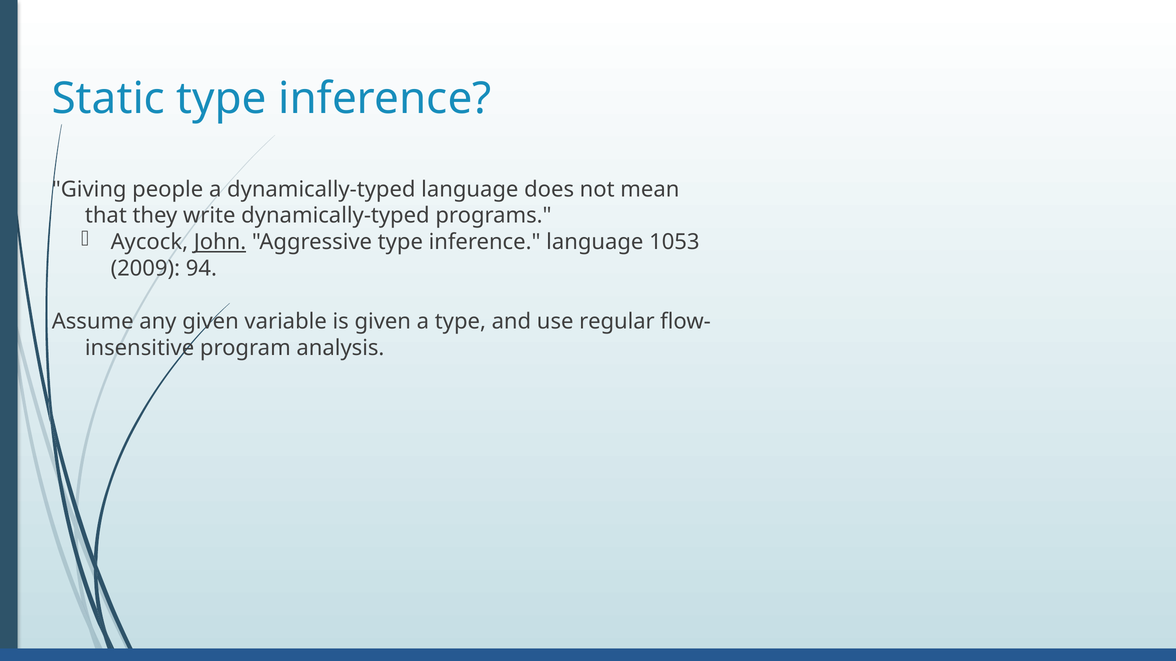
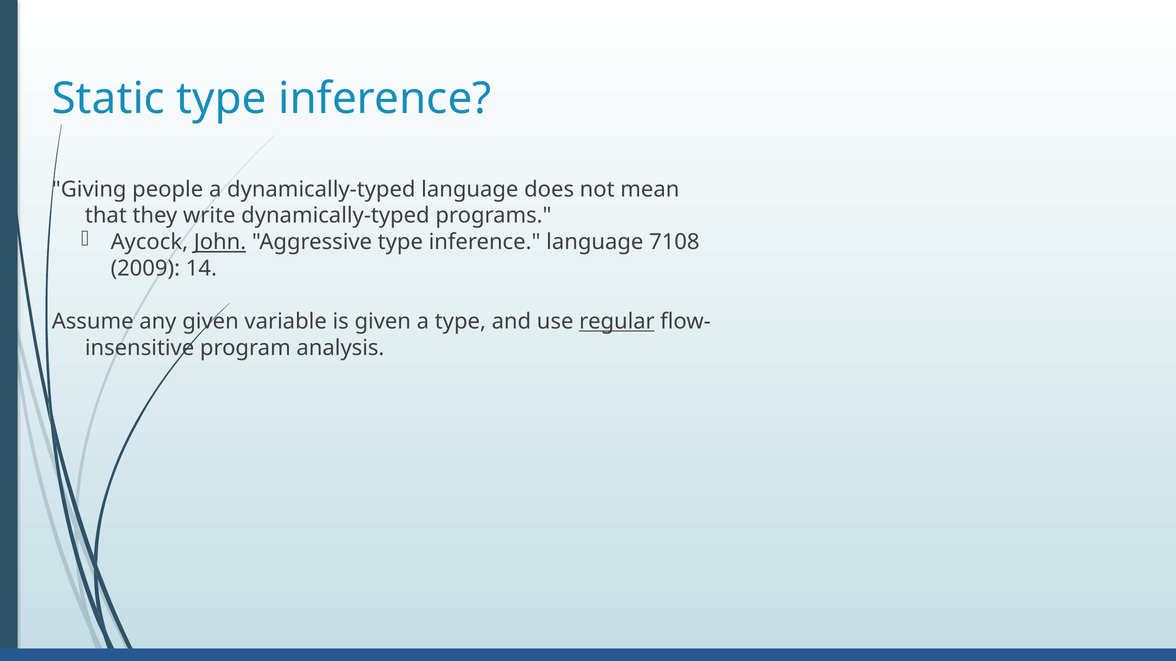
1053: 1053 -> 7108 (674, 242)
94: 94 -> 14 (201, 269)
regular underline: none -> present (617, 322)
